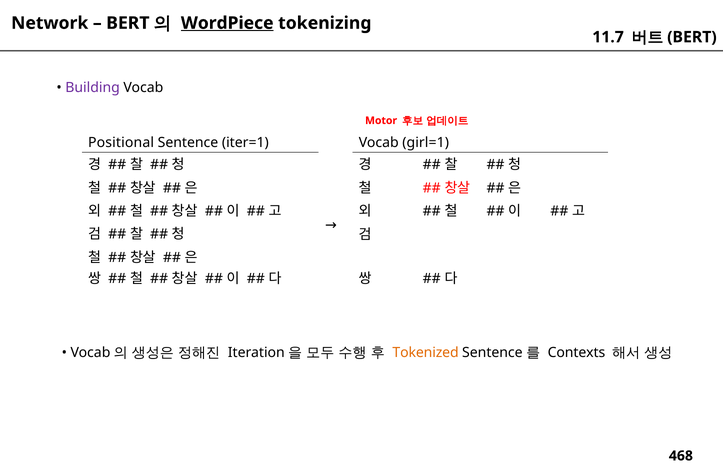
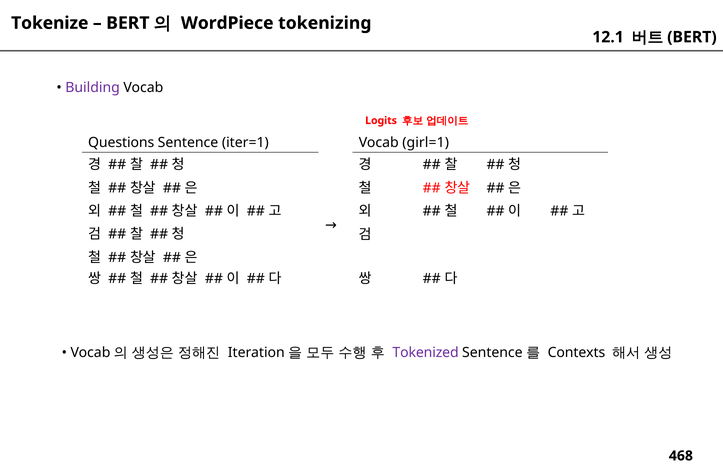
Network: Network -> Tokenize (50, 23)
WordPiece underline: present -> none (227, 23)
11.7: 11.7 -> 12.1 (608, 37)
Motor: Motor -> Logits (381, 121)
Positional: Positional -> Questions (121, 143)
Tokenized colour: orange -> purple (426, 352)
